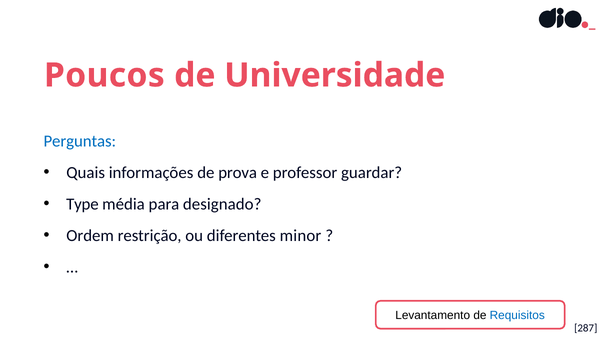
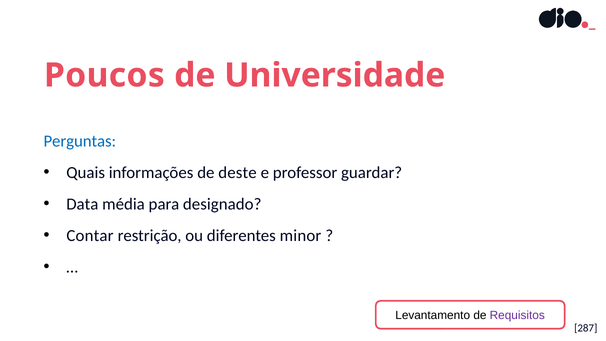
prova: prova -> deste (237, 173)
Type: Type -> Data (82, 204)
Ordem: Ordem -> Contar (90, 235)
Requisitos colour: blue -> purple (517, 315)
